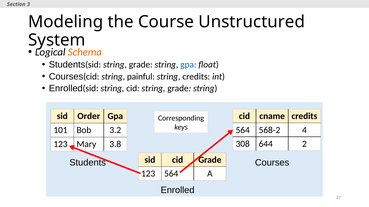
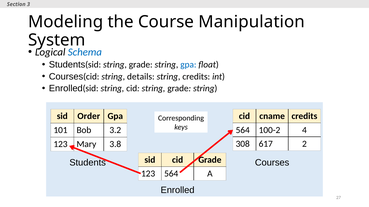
Unstructured: Unstructured -> Manipulation (252, 22)
Schema colour: orange -> blue (85, 52)
painful: painful -> details (141, 77)
568-2: 568-2 -> 100-2 (269, 130)
644: 644 -> 617 (266, 144)
